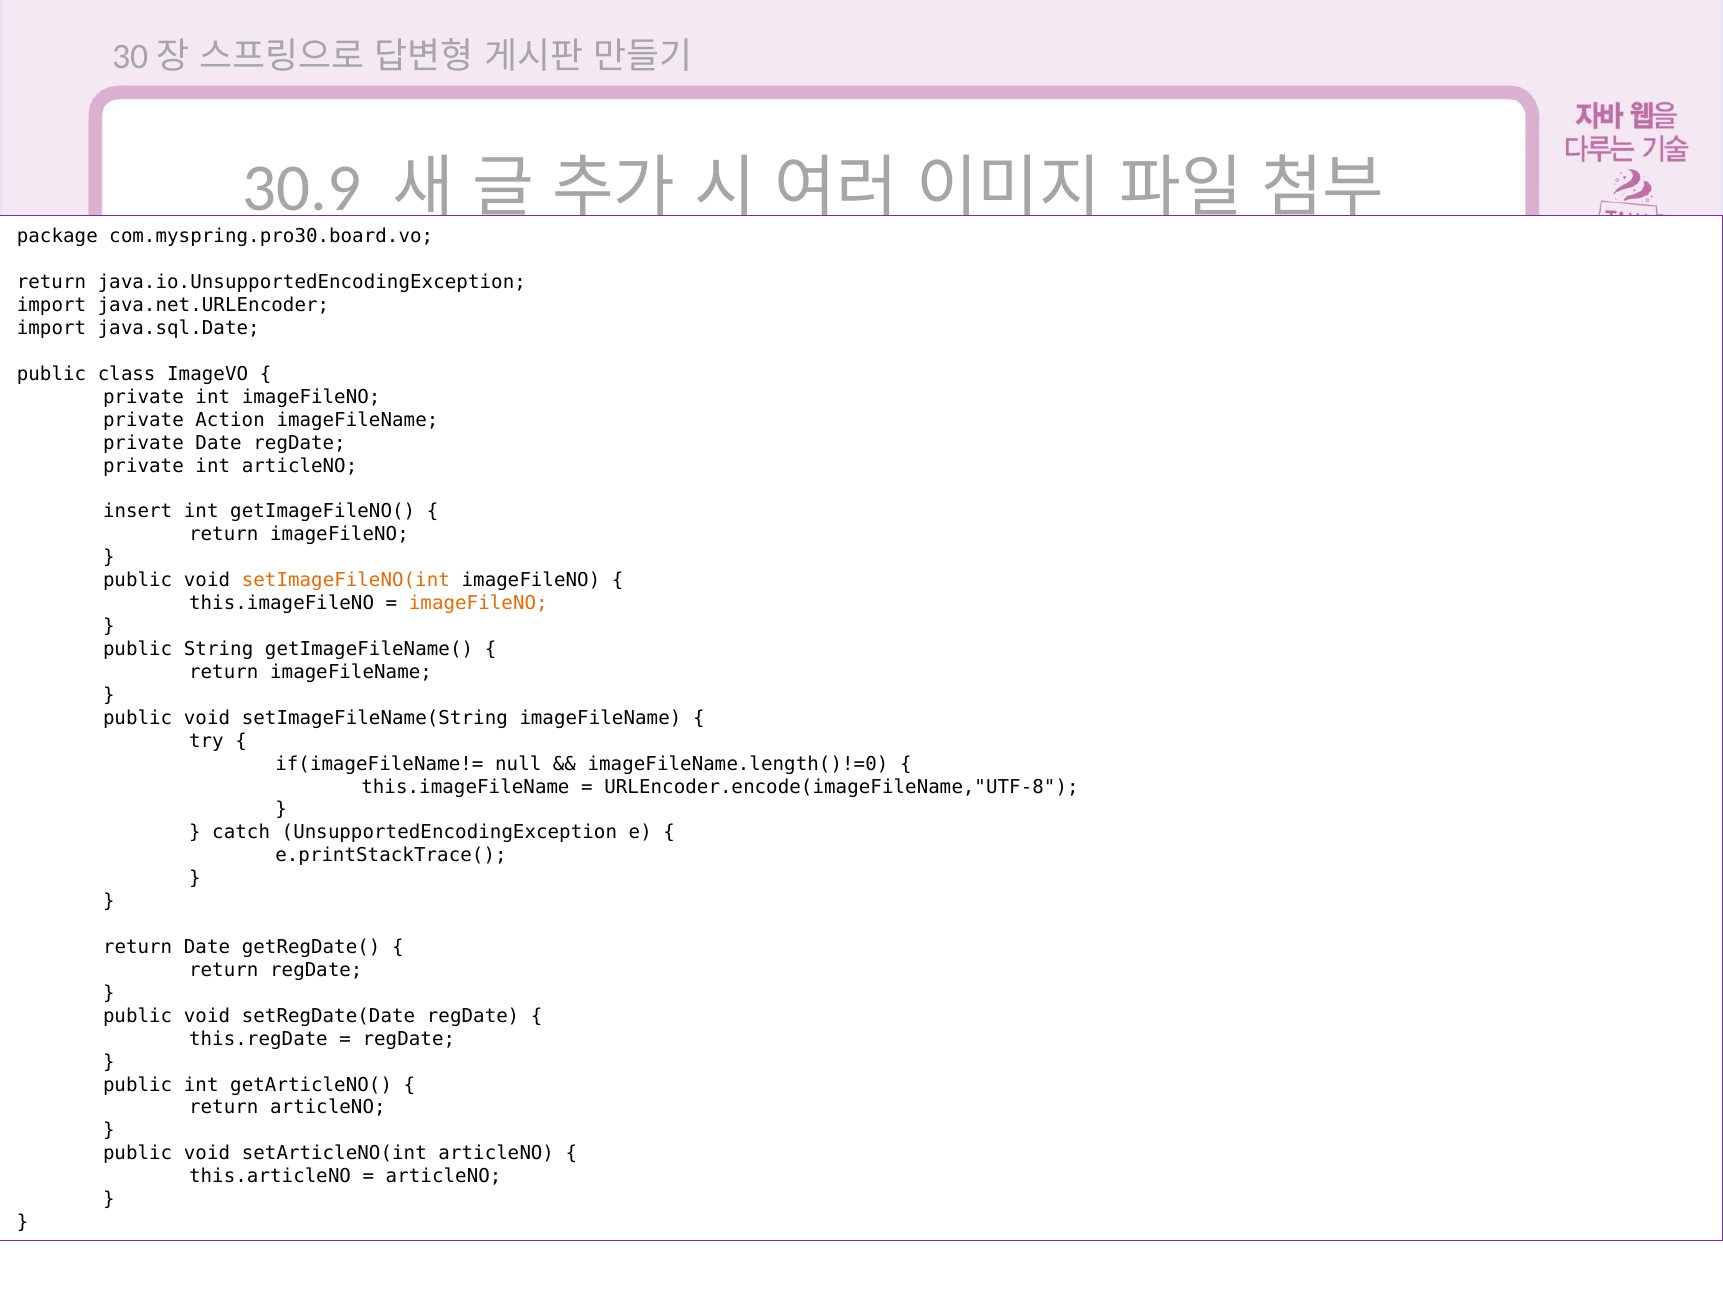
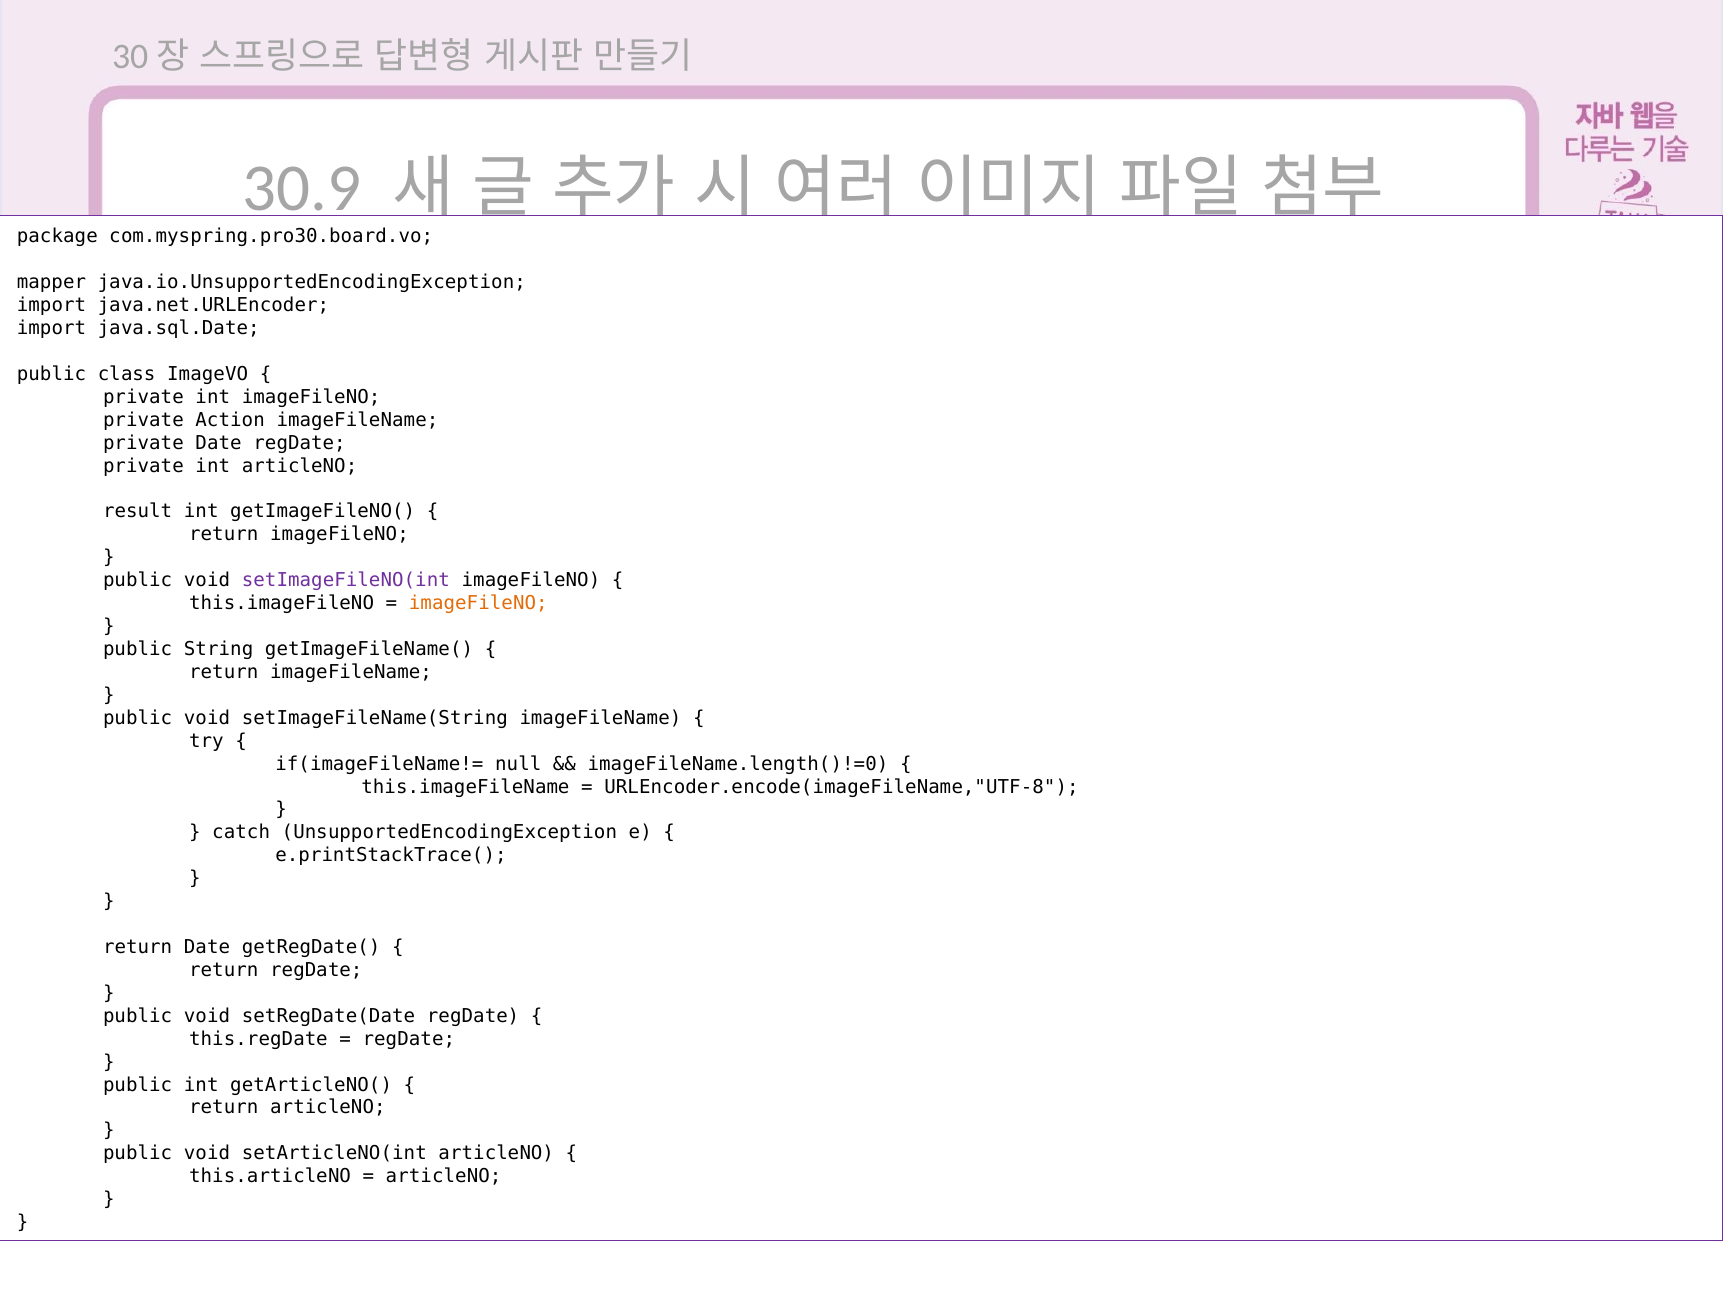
return: return -> mapper (51, 282)
insert: insert -> result (138, 512)
setImageFileNO(int colour: orange -> purple (346, 581)
